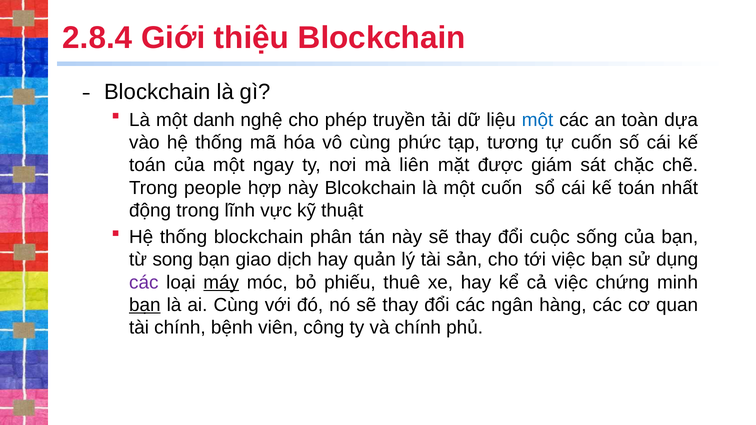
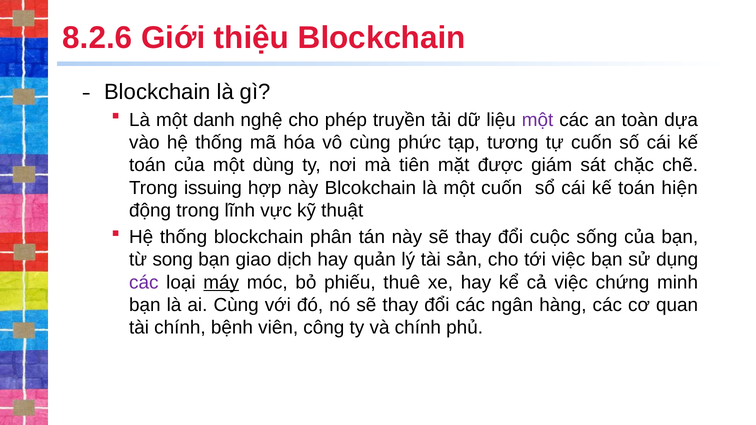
2.8.4: 2.8.4 -> 8.2.6 (97, 38)
một colour: blue -> purple (538, 120)
ngay: ngay -> dùng (273, 165)
liên: liên -> tiên (414, 165)
people: people -> issuing (213, 188)
nhất: nhất -> hiện (680, 188)
bạn underline: present -> none (145, 305)
